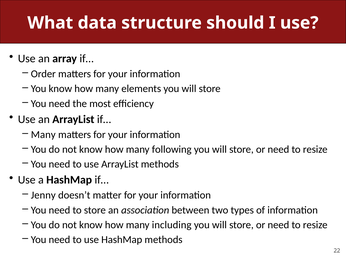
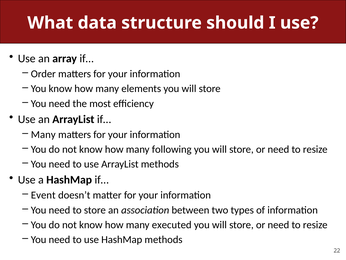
Jenny: Jenny -> Event (43, 195)
including: including -> executed (172, 224)
